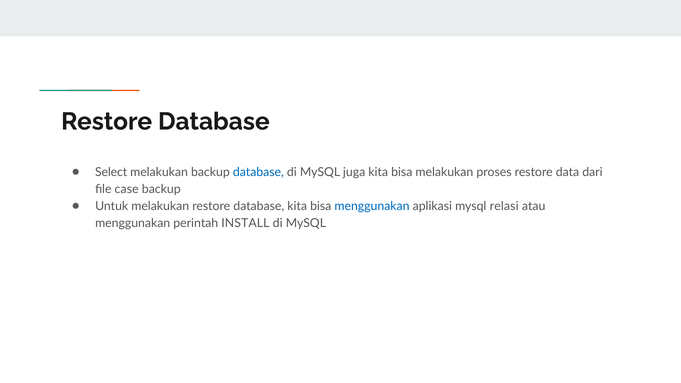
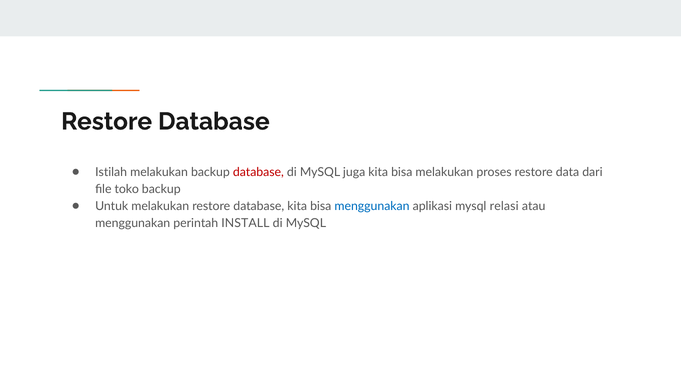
Select: Select -> Istilah (111, 172)
database colour: blue -> red (258, 172)
case: case -> toko (127, 189)
